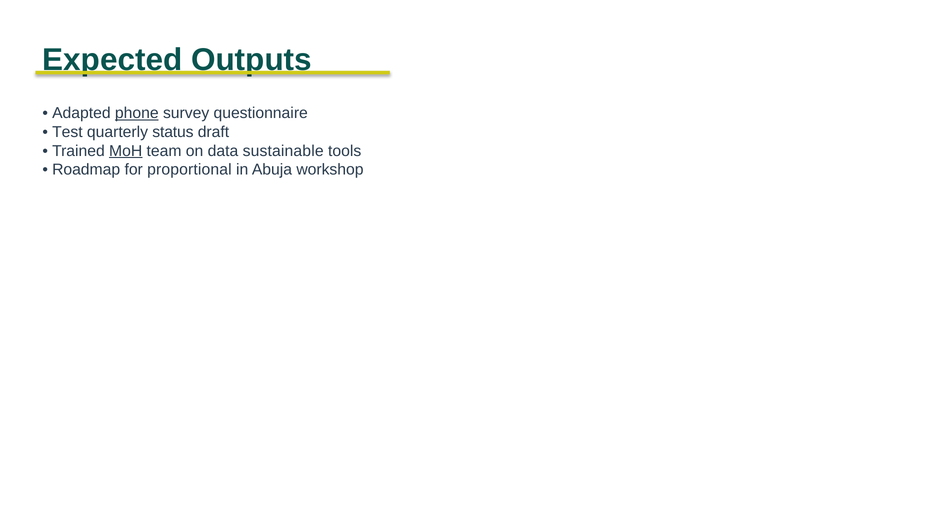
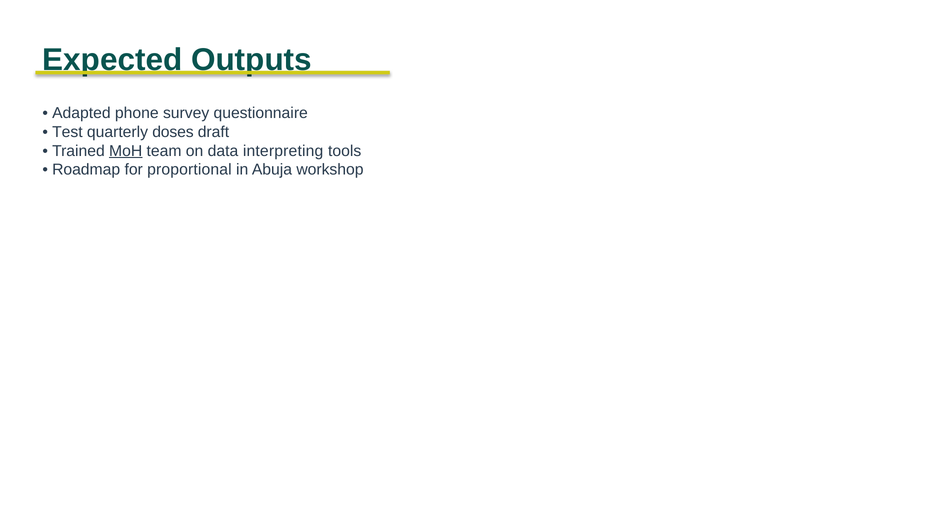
phone underline: present -> none (137, 113)
status: status -> doses (173, 132)
sustainable: sustainable -> interpreting (283, 151)
